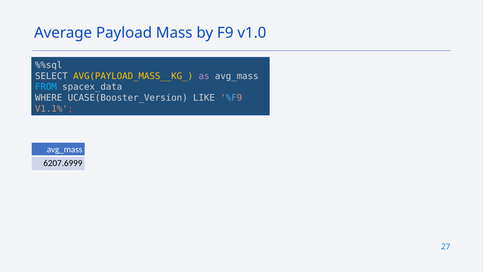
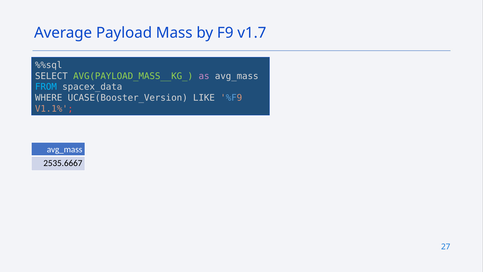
v1.0: v1.0 -> v1.7 (252, 33)
AVG(PAYLOAD_MASS__KG_ colour: yellow -> light green (133, 76)
6207.6999: 6207.6999 -> 2535.6667 (63, 163)
